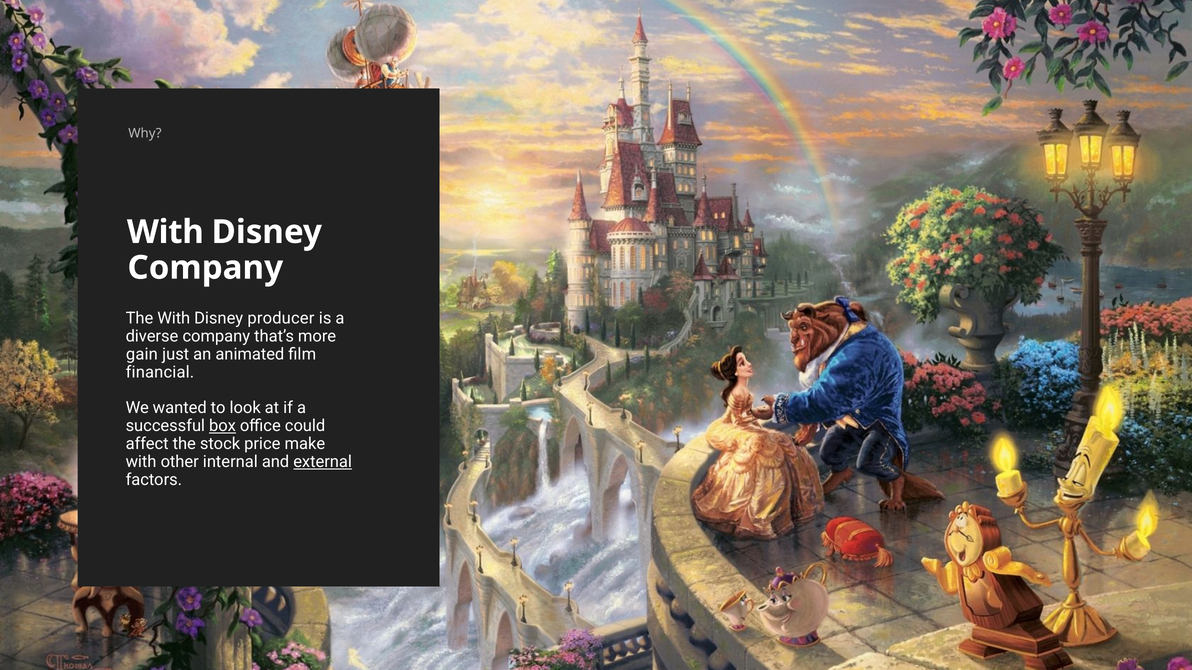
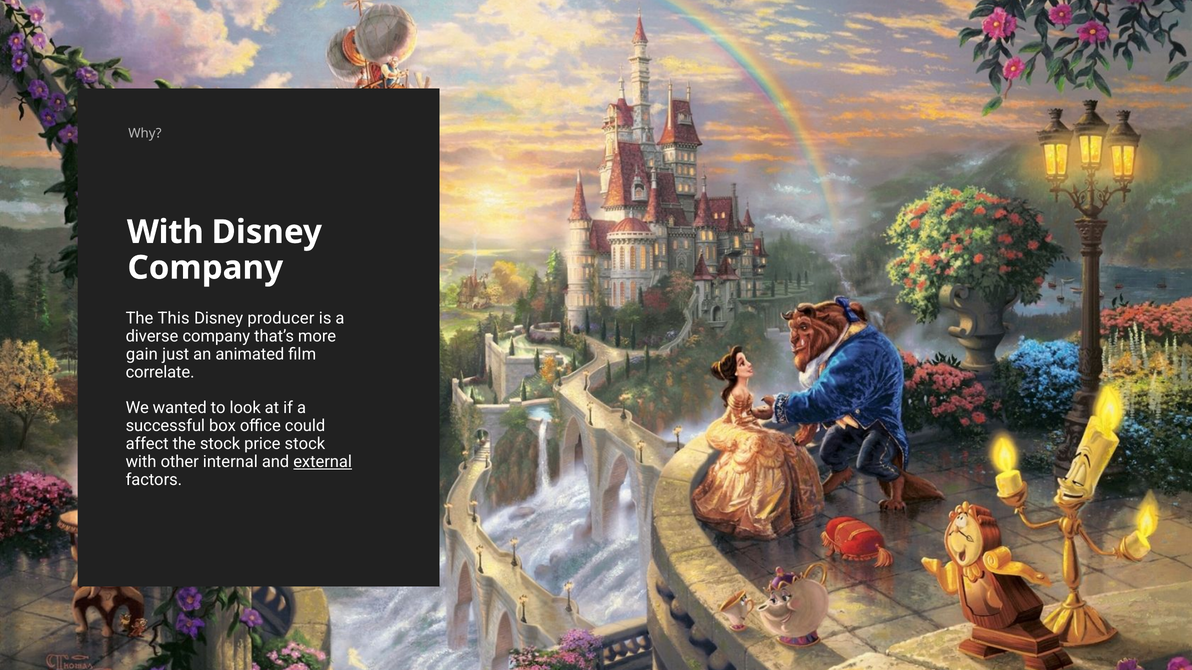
The With: With -> This (174, 319)
financial: financial -> correlate (160, 373)
box underline: present -> none (223, 426)
price make: make -> stock (305, 444)
